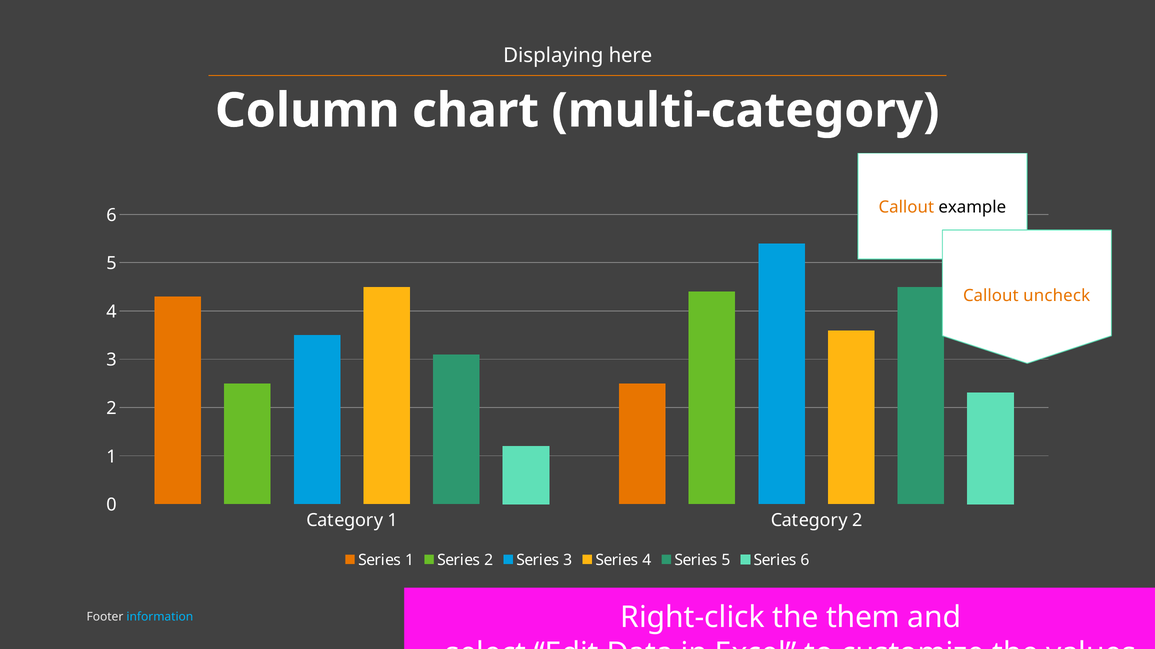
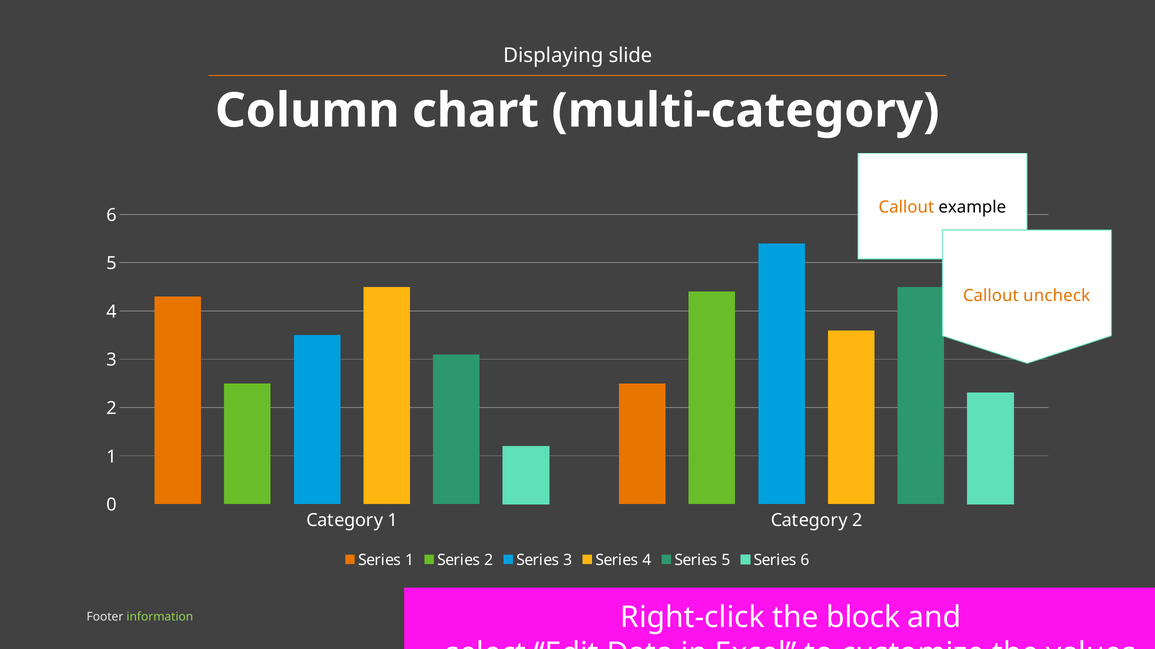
here: here -> slide (630, 56)
them: them -> block (863, 618)
information colour: light blue -> light green (160, 618)
